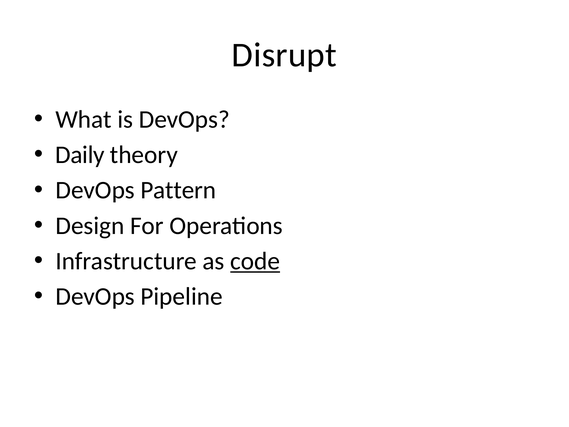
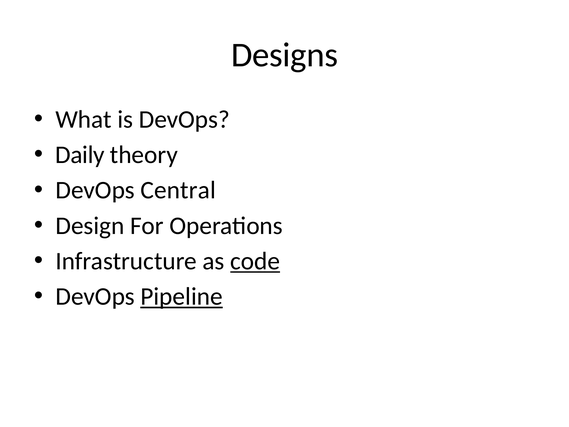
Disrupt: Disrupt -> Designs (285, 55)
Pattern: Pattern -> Central (178, 190)
Pipeline underline: none -> present (182, 296)
